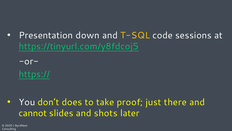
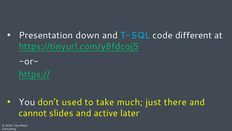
T-SQL colour: yellow -> light blue (135, 35)
sessions: sessions -> different (194, 35)
does: does -> used (72, 102)
proof: proof -> much (130, 102)
shots: shots -> active (106, 113)
